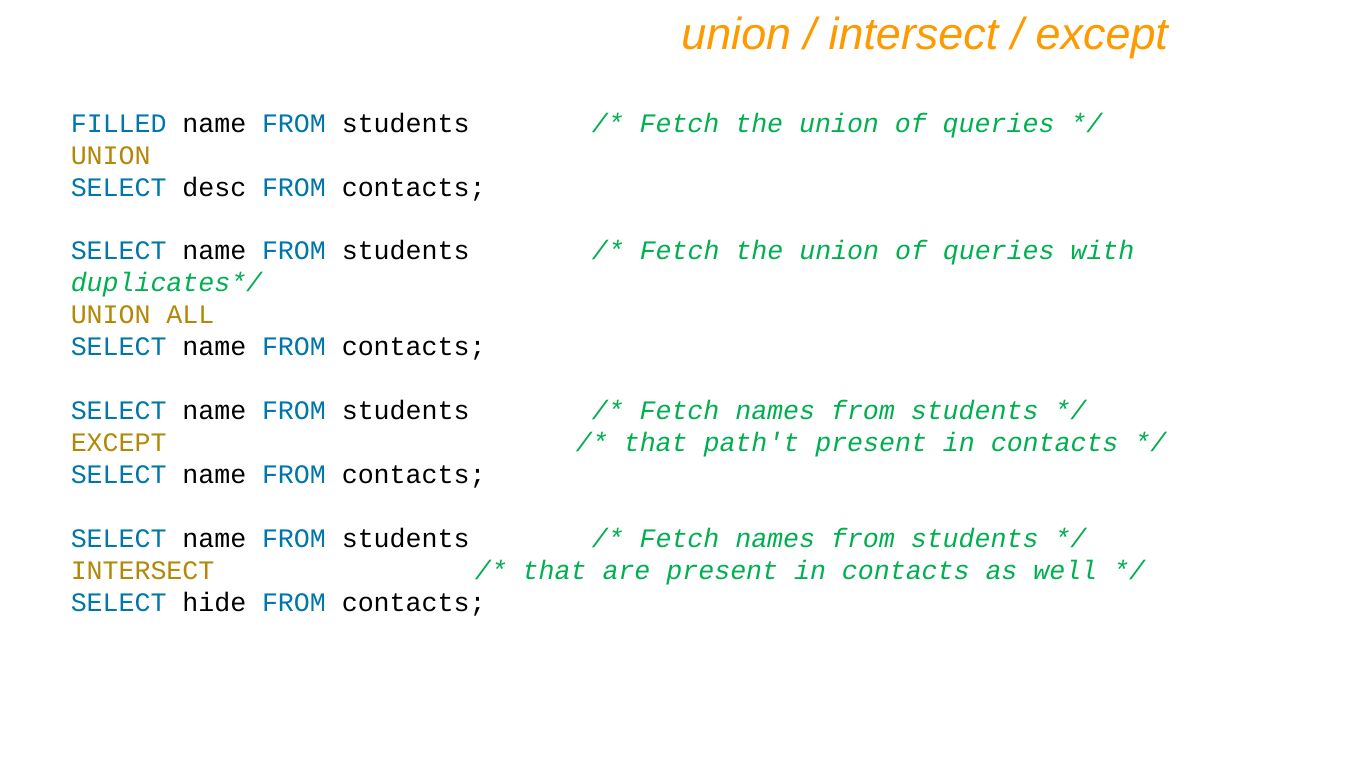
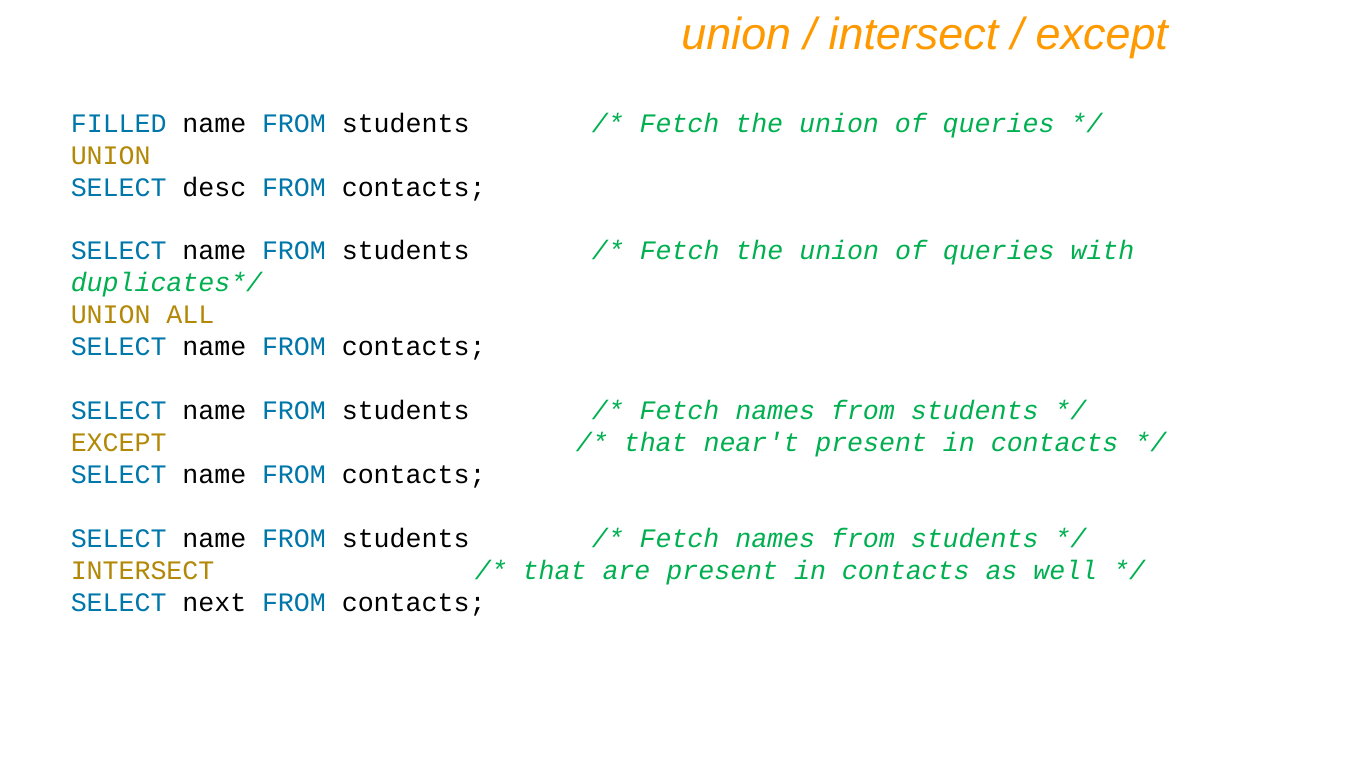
path't: path't -> near't (751, 443)
hide: hide -> next (214, 603)
